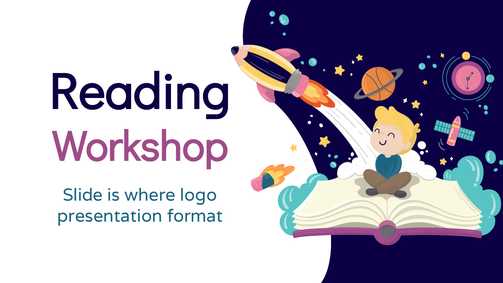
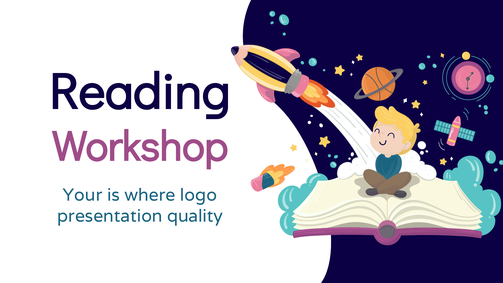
Slide: Slide -> Your (83, 195)
format: format -> quality (195, 216)
